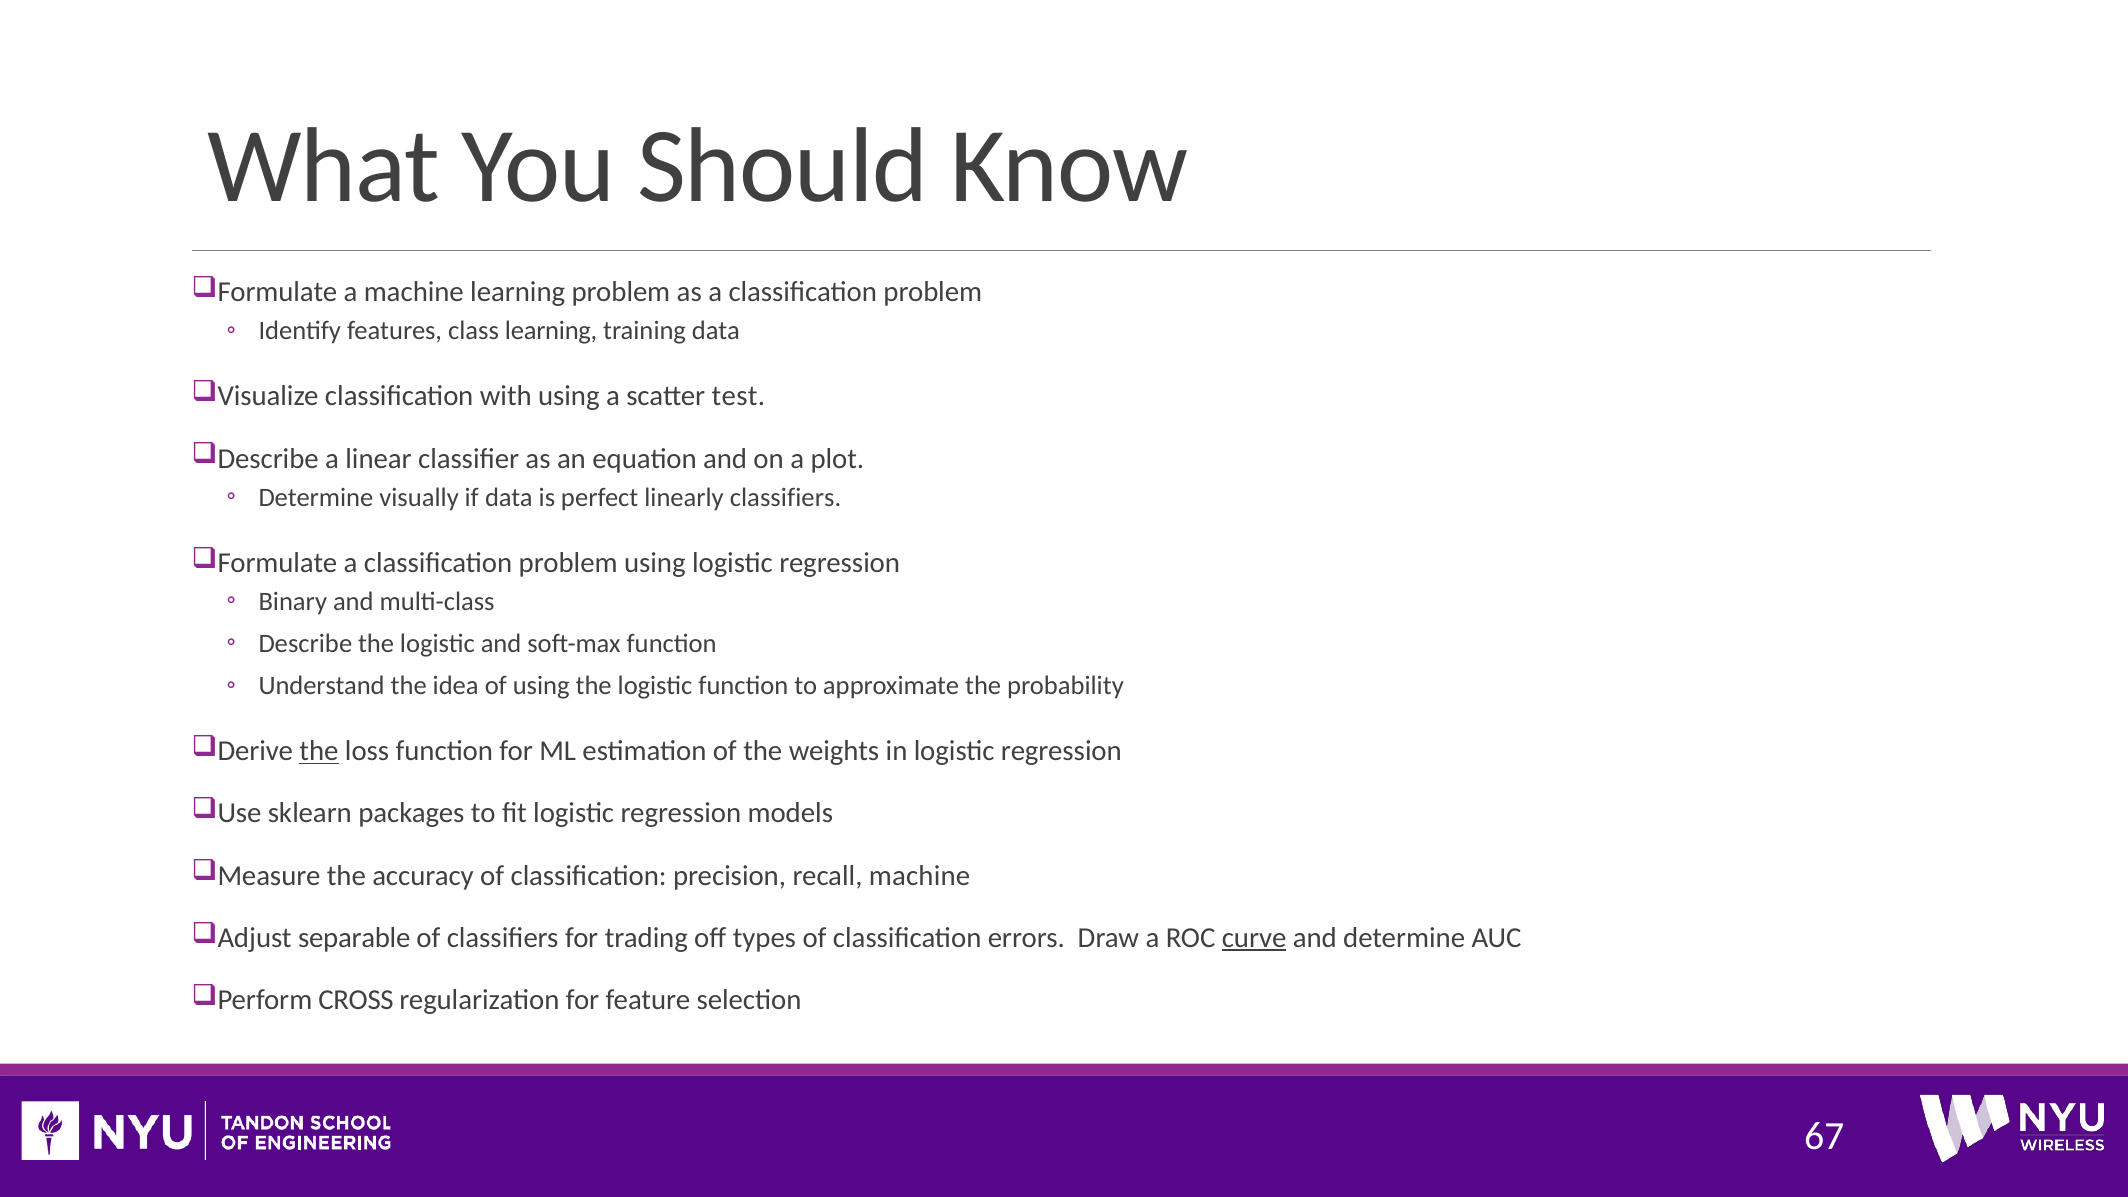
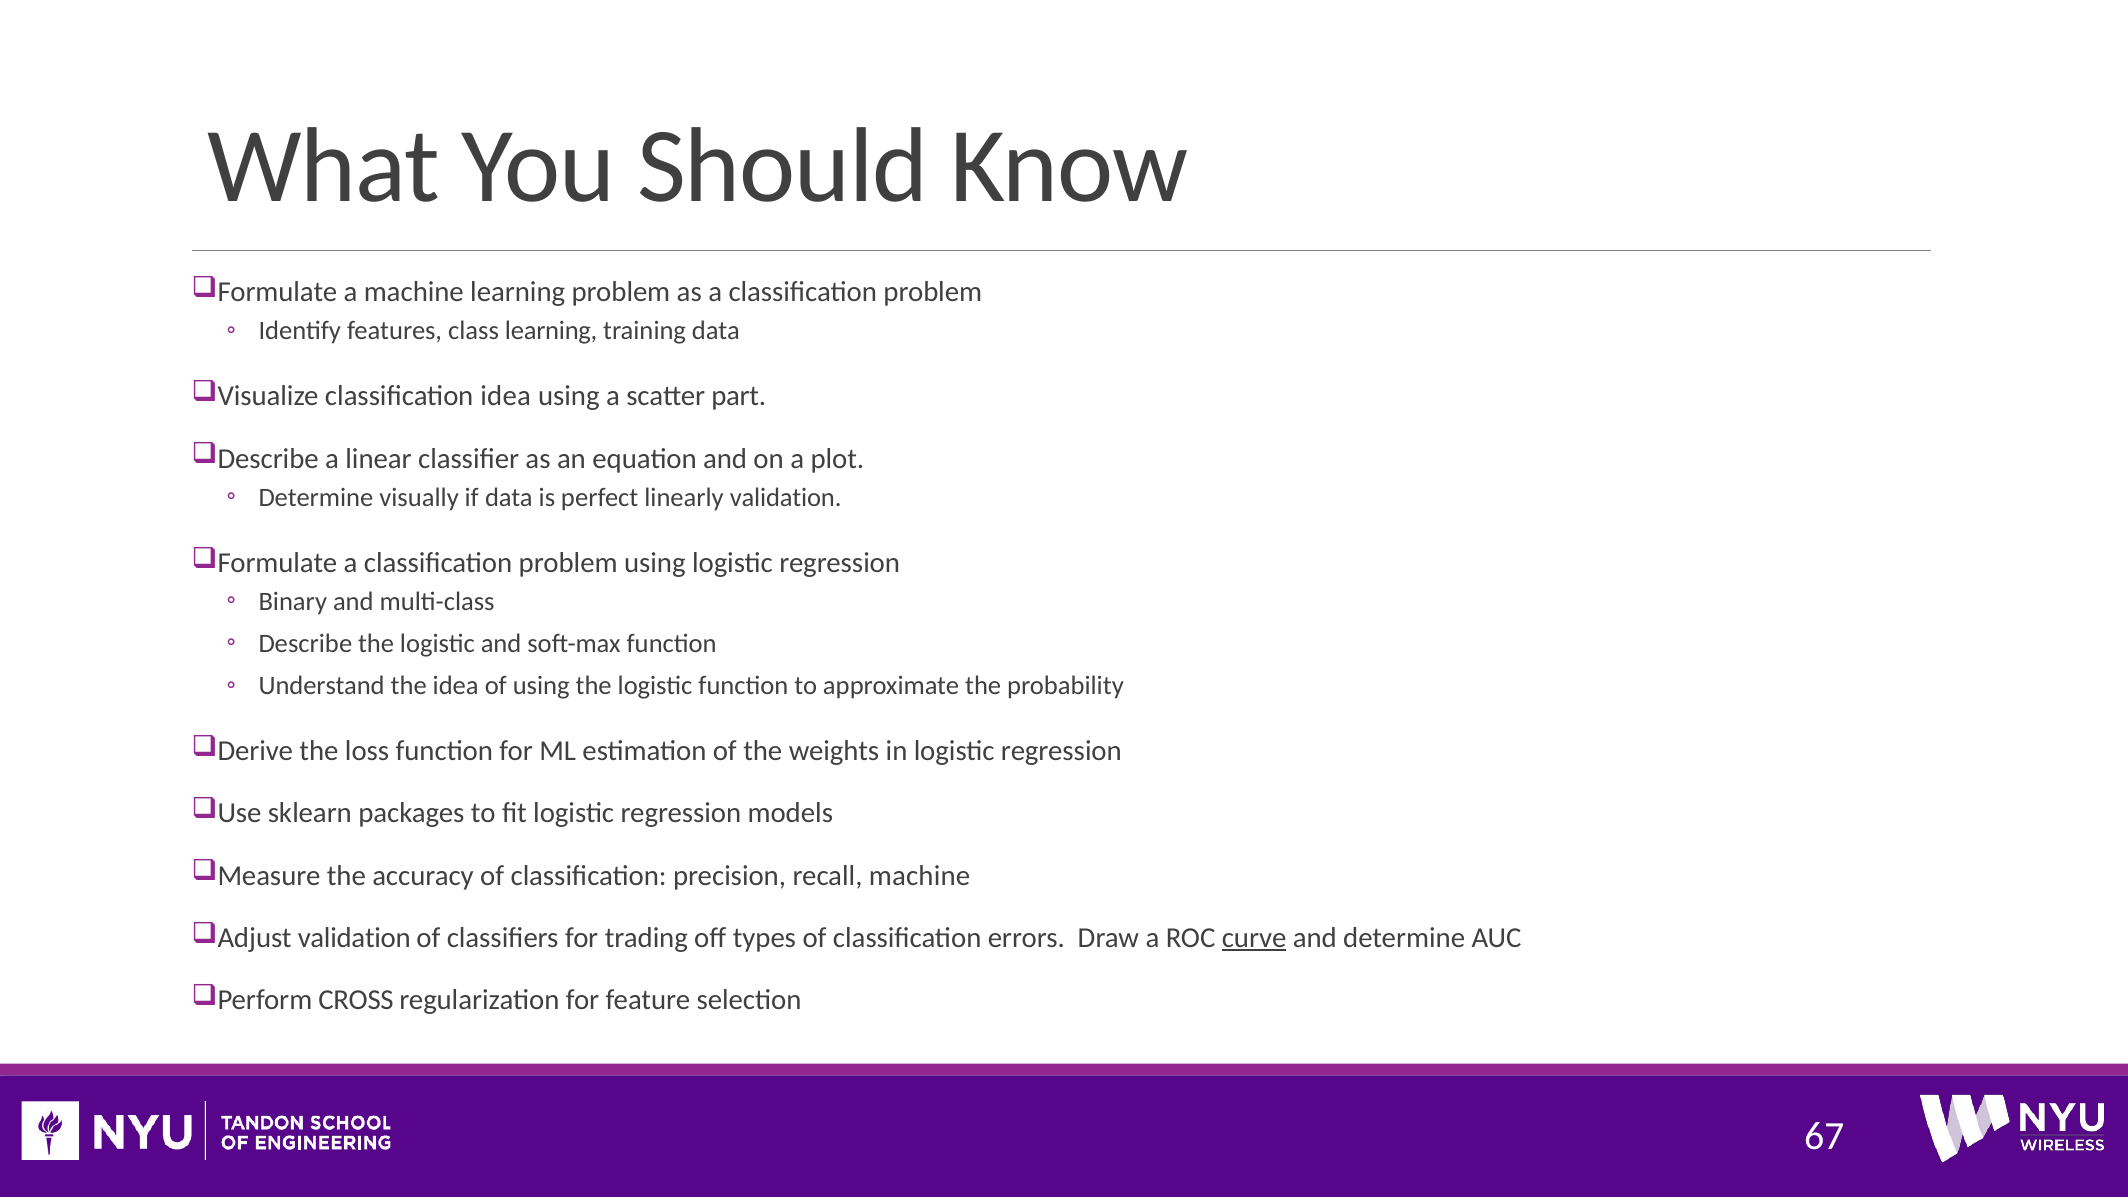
classification with: with -> idea (506, 396)
test: test -> part (739, 396)
linearly classifiers: classifiers -> validation (786, 497)
the underline: present -> none (319, 751)
separable: separable -> validation (354, 938)
